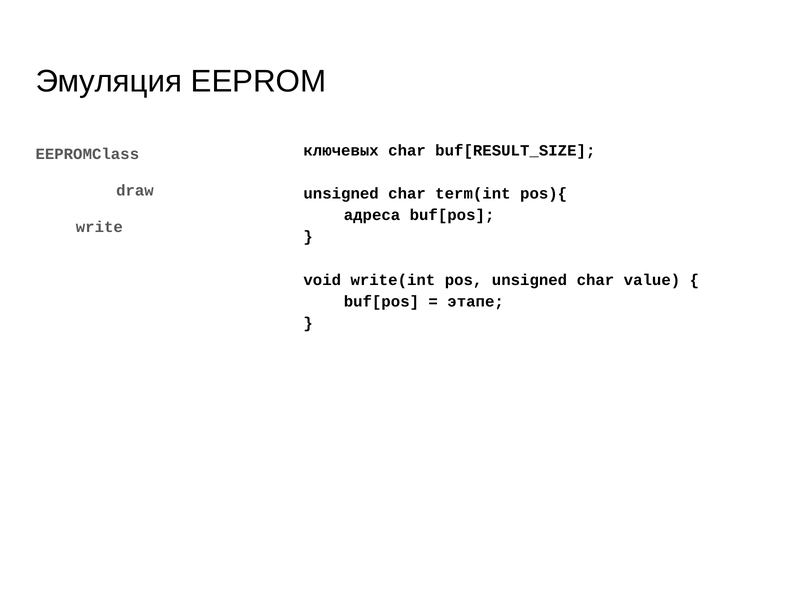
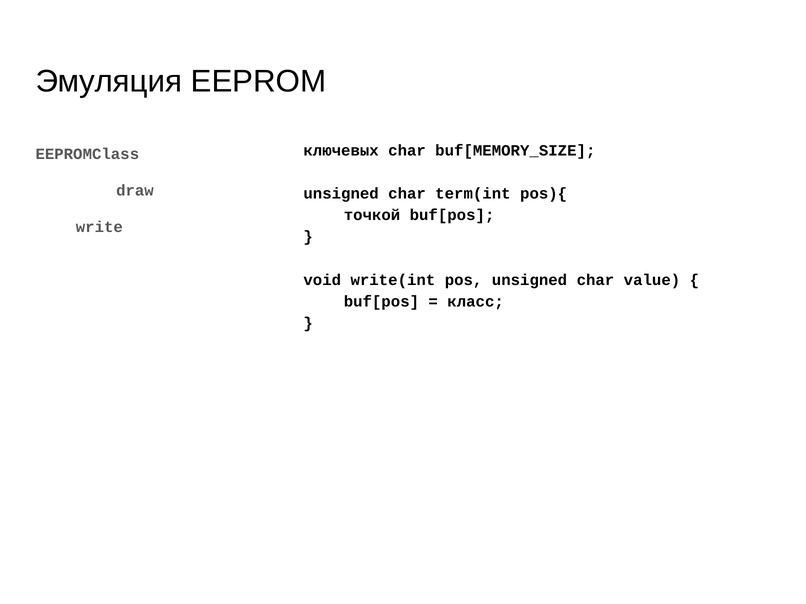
buf[RESULT_SIZE: buf[RESULT_SIZE -> buf[MEMORY_SIZE (515, 151)
адреса: адреса -> точкой (372, 215)
этапе: этапе -> класс (476, 302)
